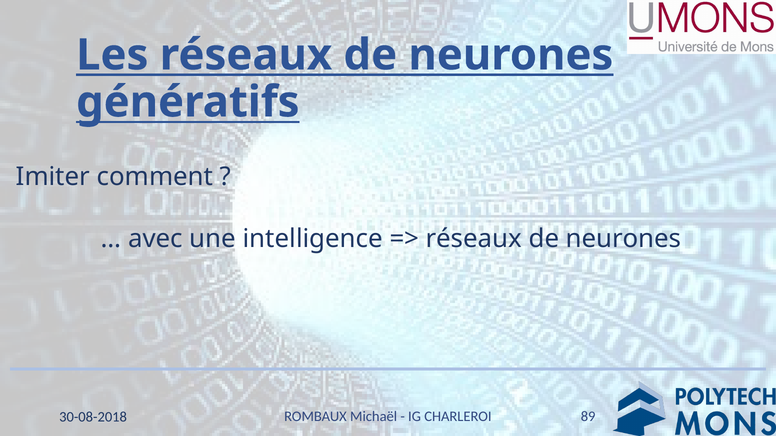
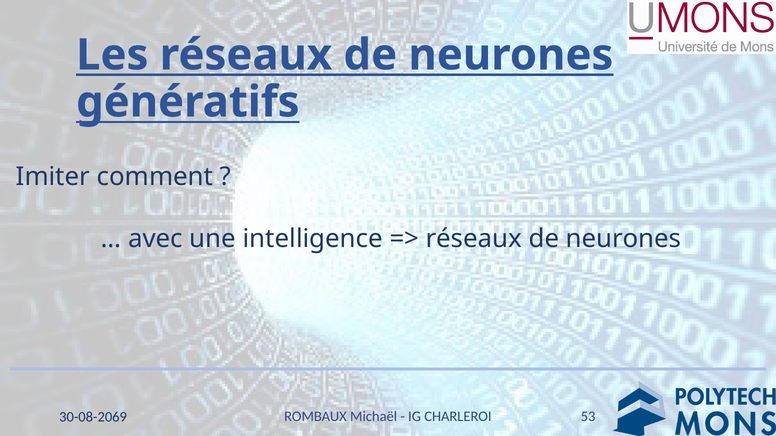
89: 89 -> 53 (588, 417)
30-08-2018: 30-08-2018 -> 30-08-2069 (93, 417)
